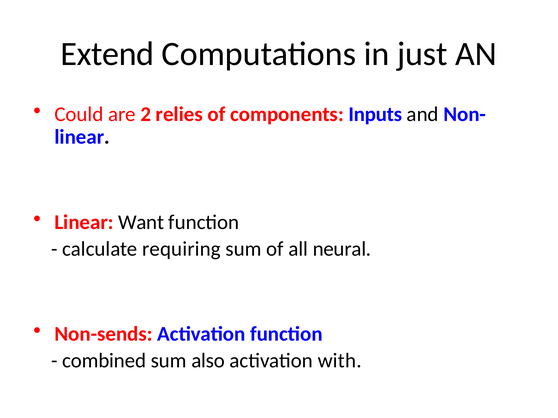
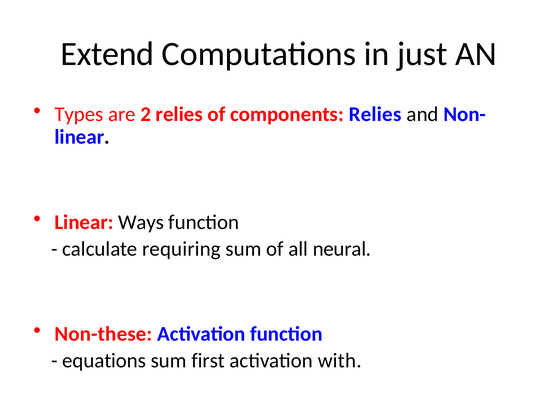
Could: Could -> Types (79, 114)
components Inputs: Inputs -> Relies (375, 114)
Want: Want -> Ways (141, 222)
Non-sends: Non-sends -> Non-these (103, 334)
combined: combined -> equations (104, 361)
also: also -> first (208, 361)
